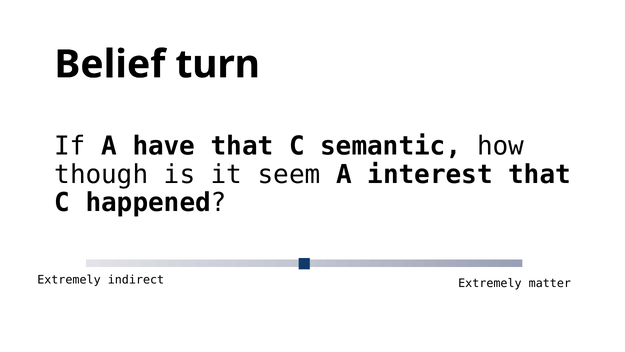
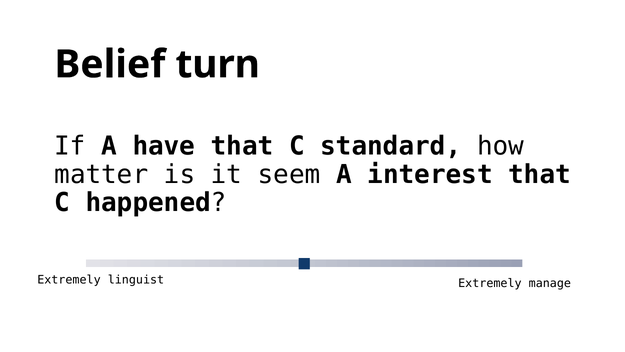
semantic: semantic -> standard (391, 146)
though: though -> matter (101, 174)
indirect: indirect -> linguist (136, 279)
matter: matter -> manage (550, 283)
